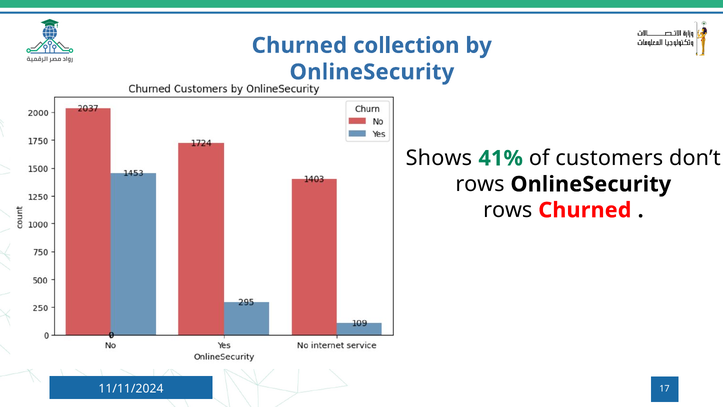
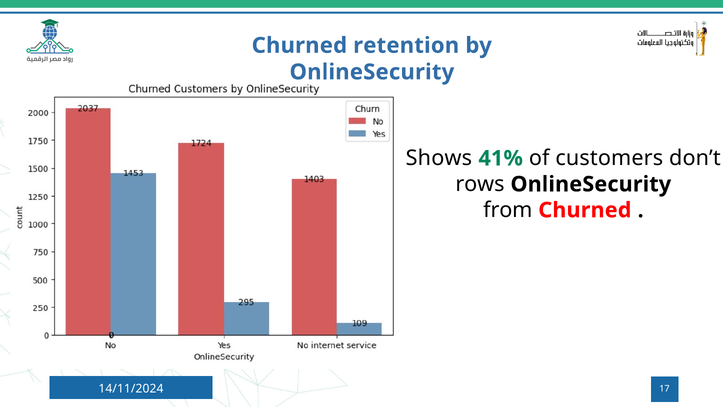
collection: collection -> retention (406, 45)
rows: rows -> from (508, 210)
11/11/2024: 11/11/2024 -> 14/11/2024 (131, 388)
